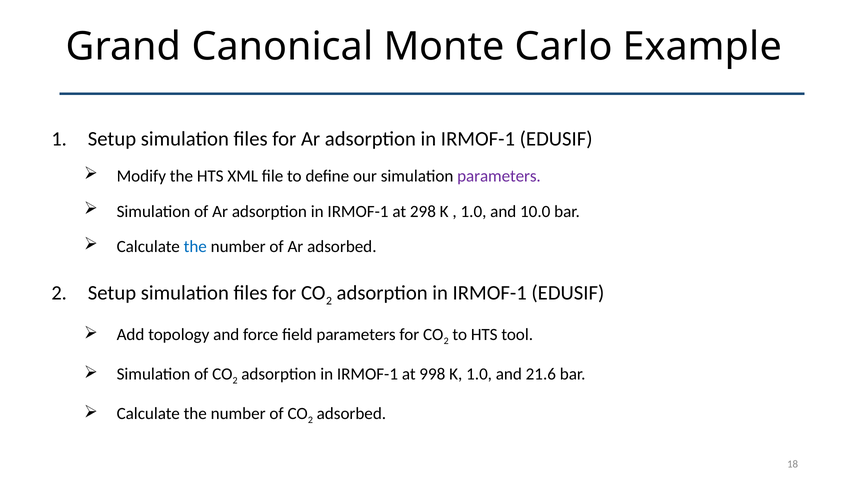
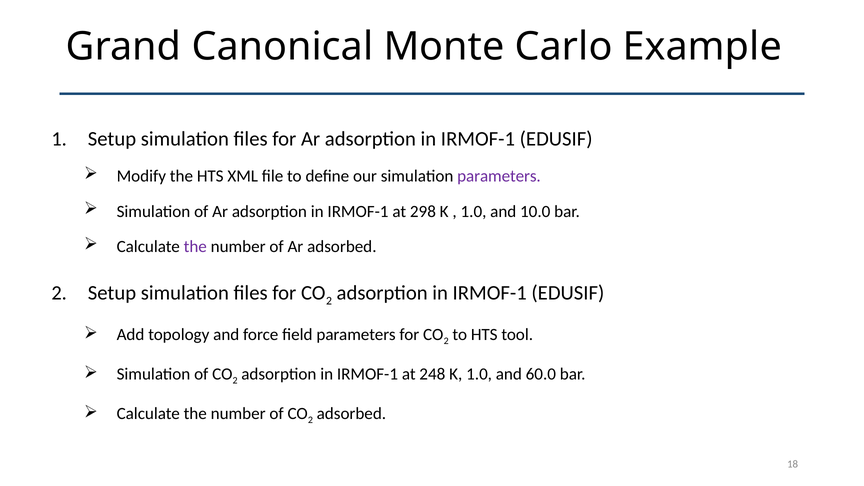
the colour: blue -> purple (195, 247)
998: 998 -> 248 (432, 374)
21.6: 21.6 -> 60.0 (541, 374)
